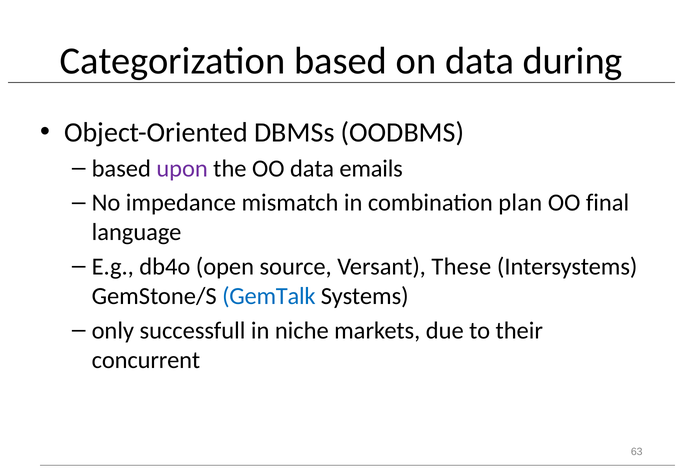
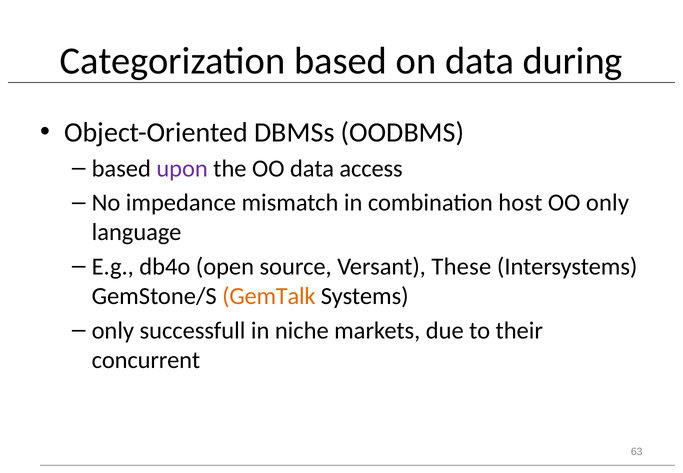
emails: emails -> access (371, 168)
plan: plan -> host (520, 203)
OO final: final -> only (607, 203)
GemTalk colour: blue -> orange (269, 296)
